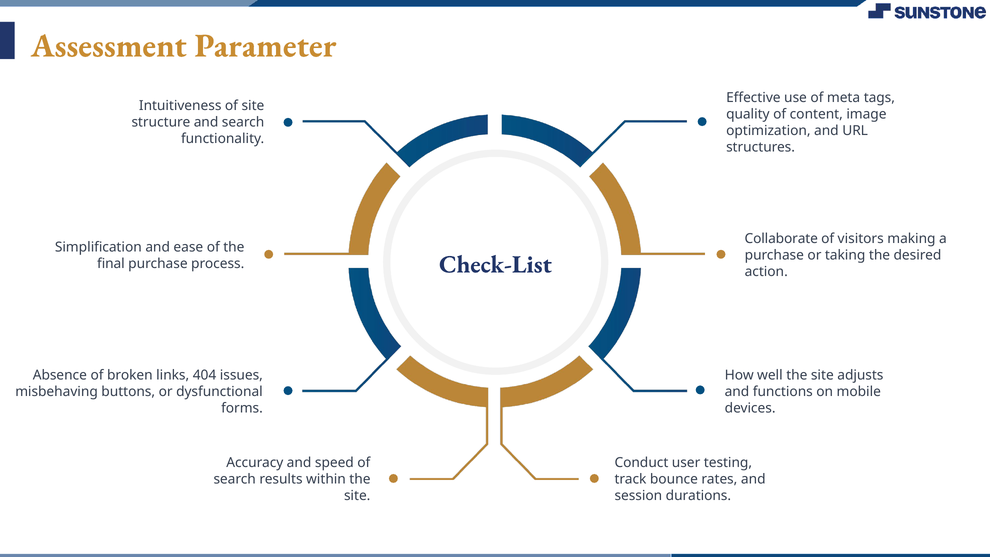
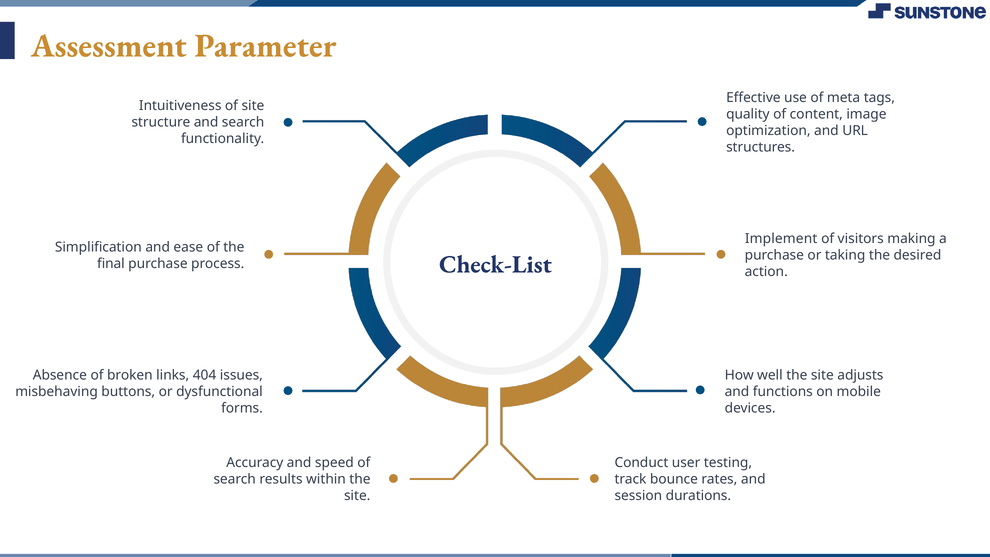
Collaborate: Collaborate -> Implement (781, 239)
